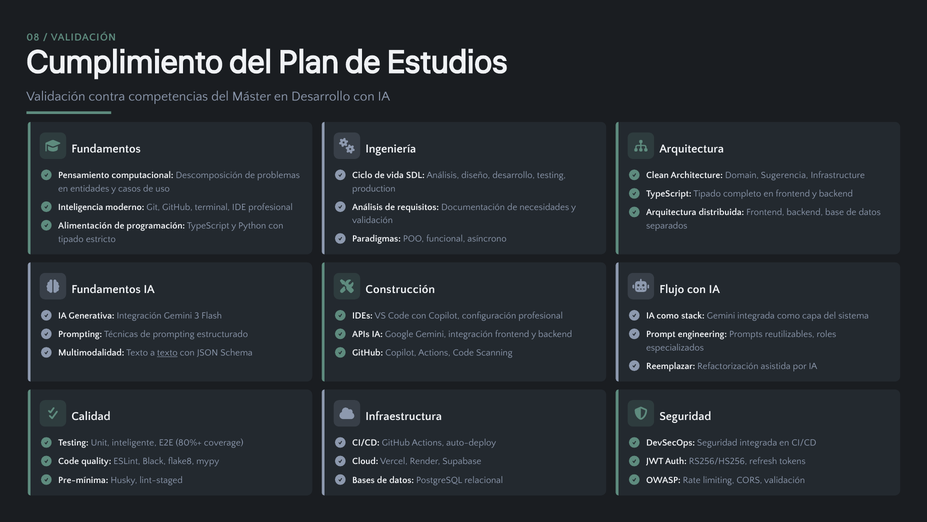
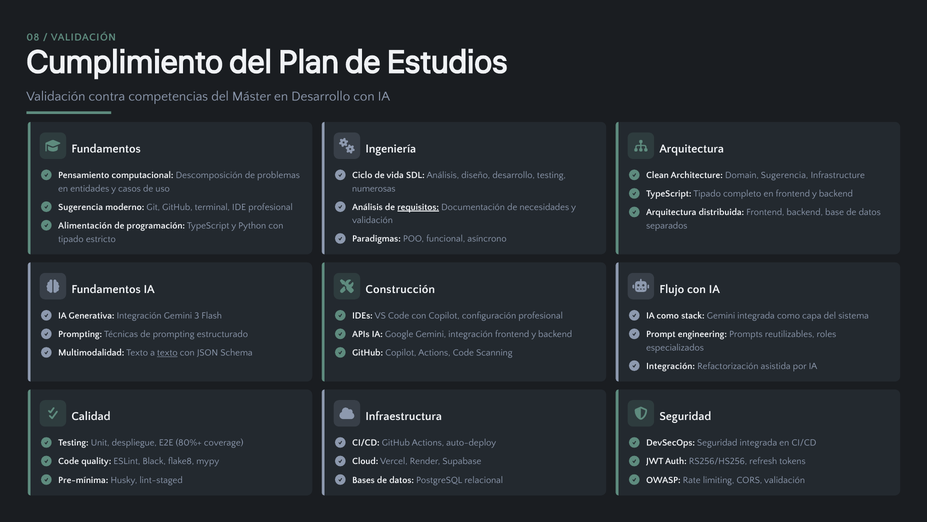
production: production -> numerosas (374, 188)
requisitos underline: none -> present (418, 207)
Inteligencia: Inteligencia -> Sugerencia (81, 207)
Reemplazar: Reemplazar -> Integración (671, 366)
inteligente: inteligente -> despliegue (134, 442)
